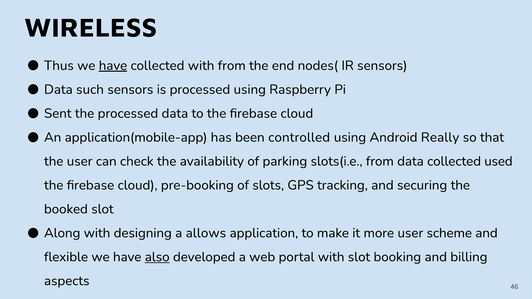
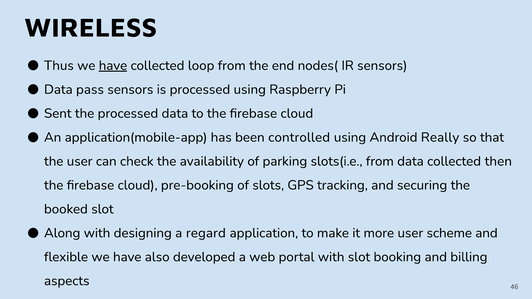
collected with: with -> loop (201, 66)
such: such -> pass (90, 89)
used: used -> then (498, 161)
allows: allows -> regard (206, 233)
also underline: present -> none (157, 257)
